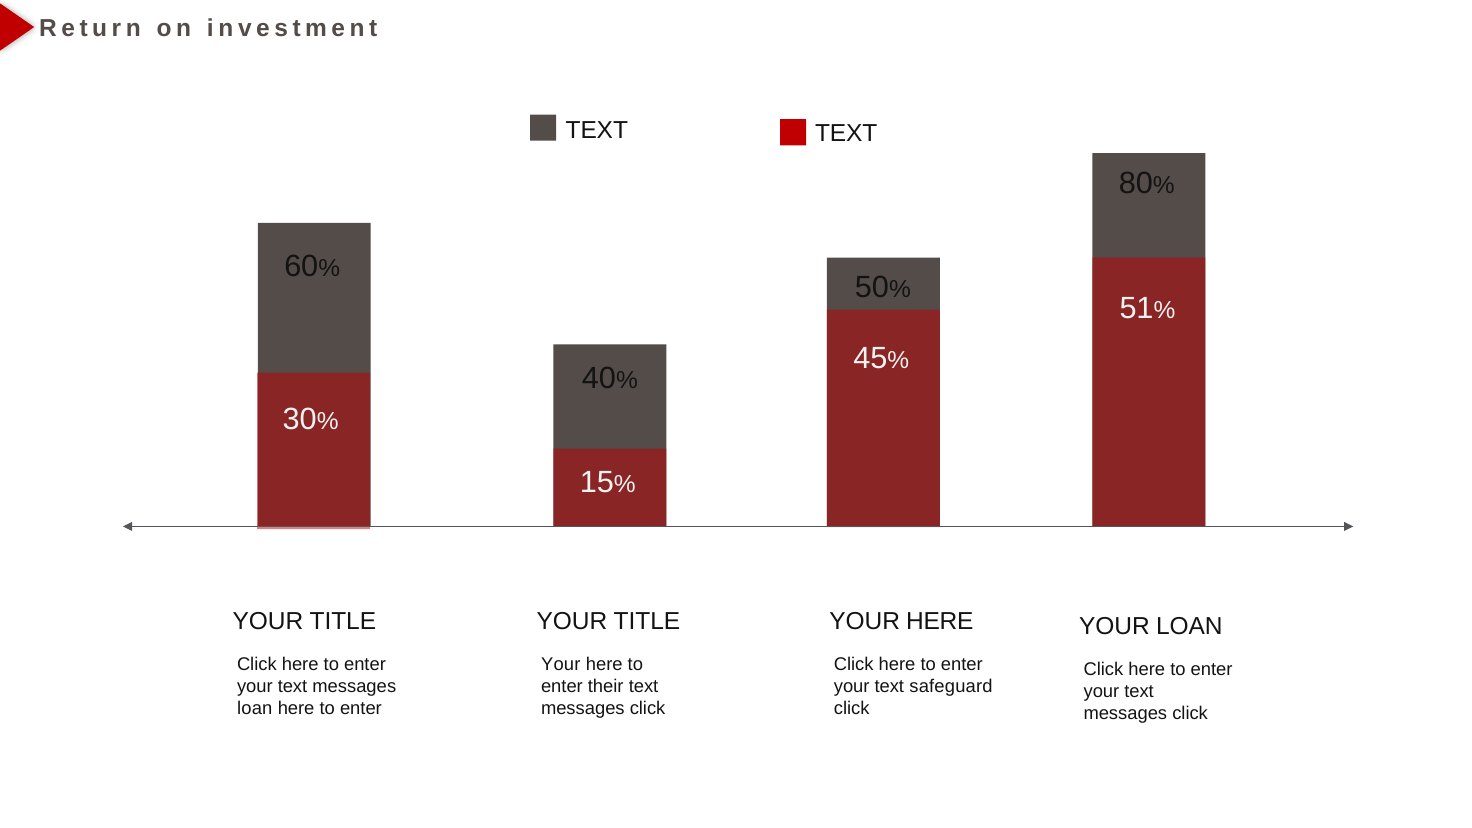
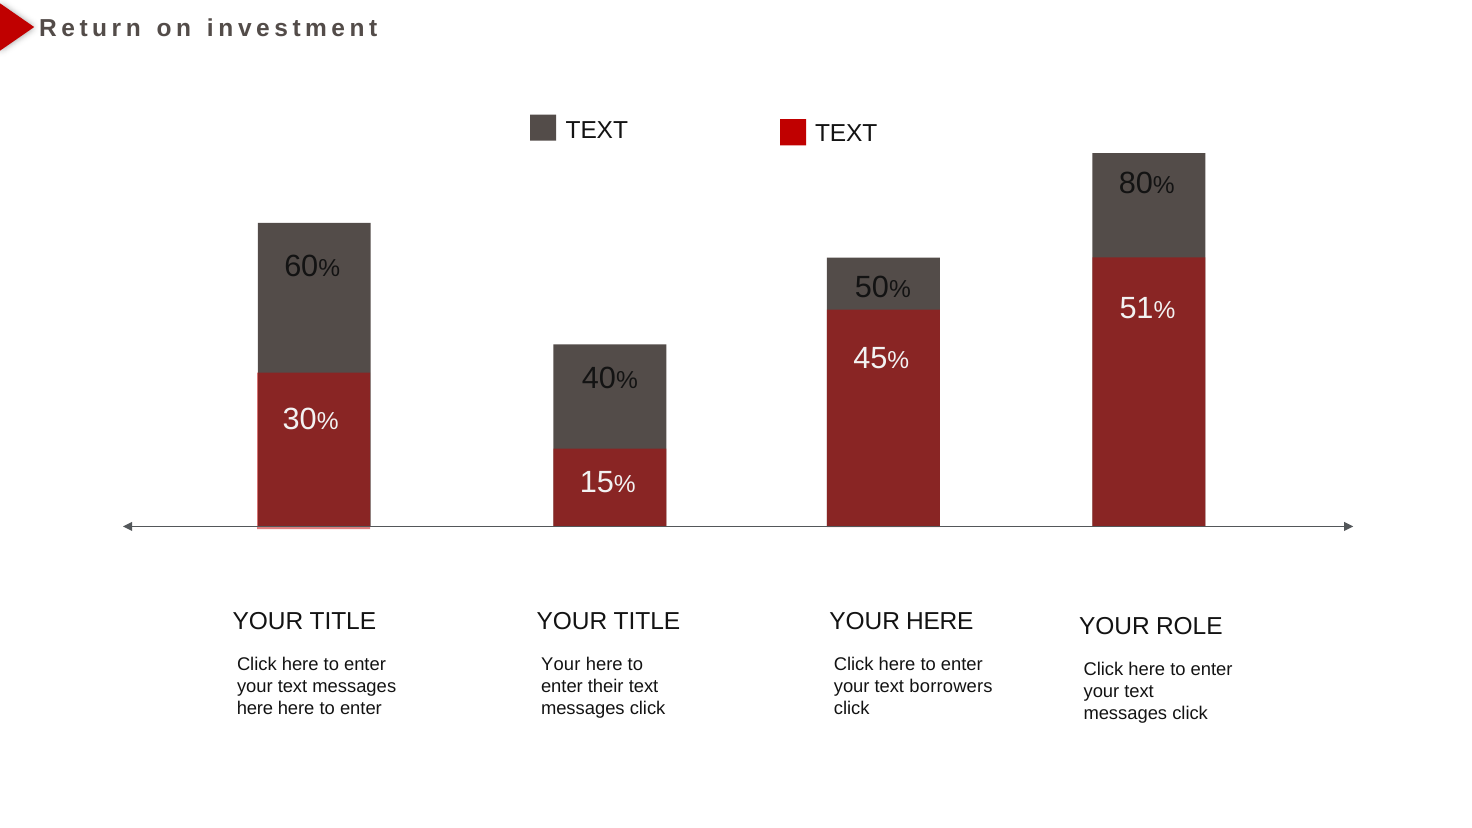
YOUR LOAN: LOAN -> ROLE (1189, 626)
safeguard: safeguard -> borrowers (951, 686)
loan: loan -> here (255, 708)
